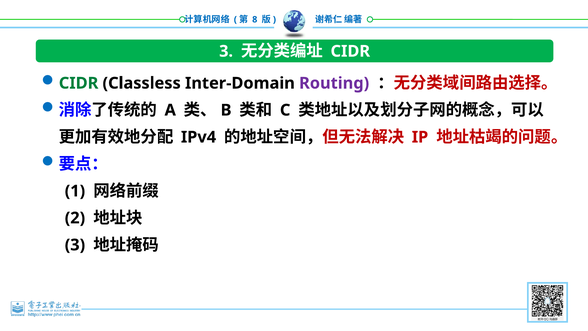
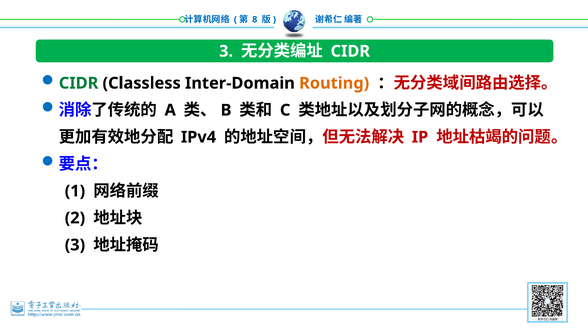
Routing colour: purple -> orange (334, 83)
